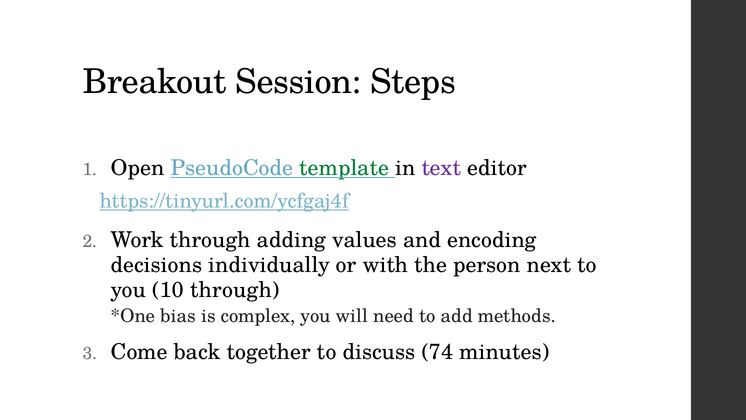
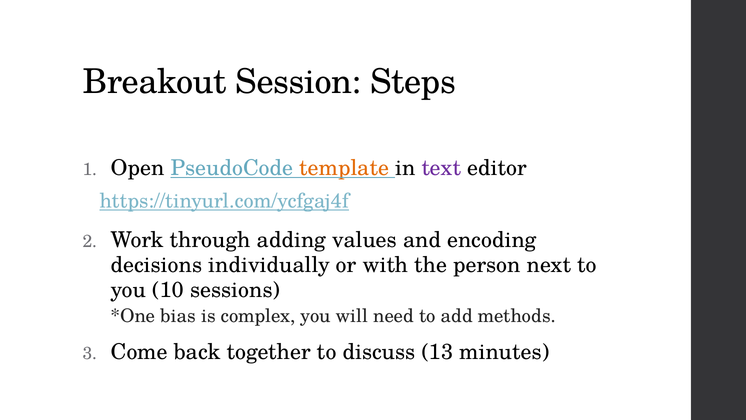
template colour: green -> orange (344, 168)
10 through: through -> sessions (235, 290)
74: 74 -> 13 (437, 352)
